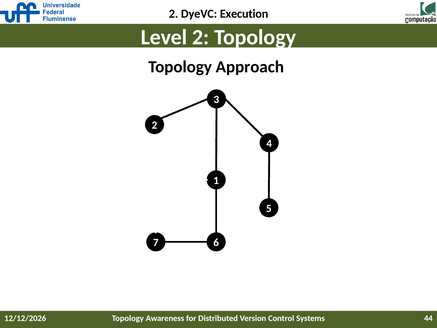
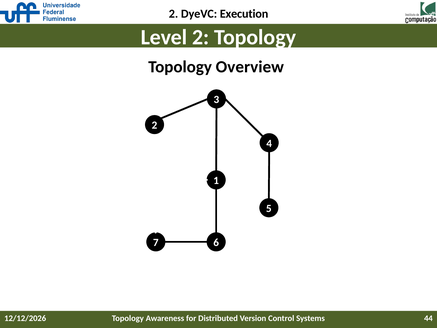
Approach: Approach -> Overview (250, 67)
